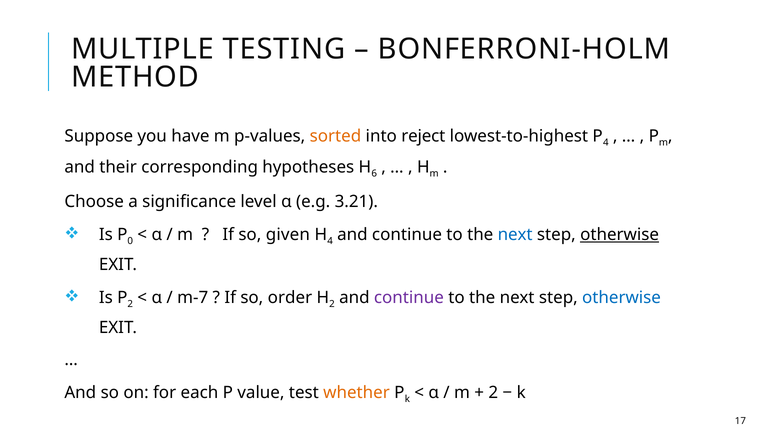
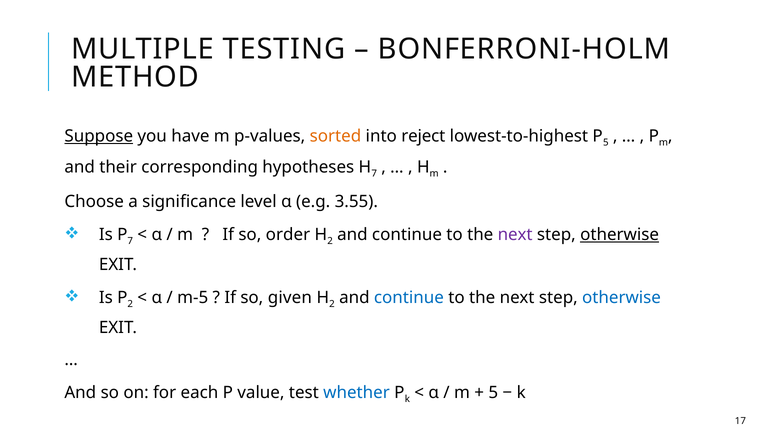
Suppose underline: none -> present (99, 136)
P 4: 4 -> 5 (606, 142)
6: 6 -> 7 (374, 173)
3.21: 3.21 -> 3.55 (356, 201)
P 0: 0 -> 7 (130, 241)
given: given -> order (288, 234)
4: 4 -> 2 (330, 241)
next colour: blue -> purple (515, 234)
m-7: m-7 -> m-5 (193, 297)
order: order -> given (290, 297)
continue colour: purple -> blue (409, 297)
whether colour: orange -> blue (357, 392)
2: 2 -> 5 (493, 392)
